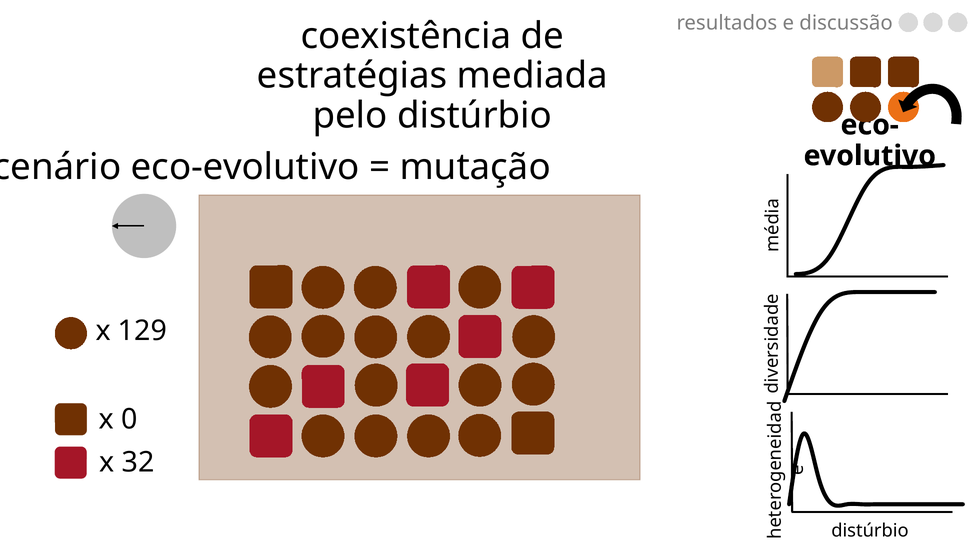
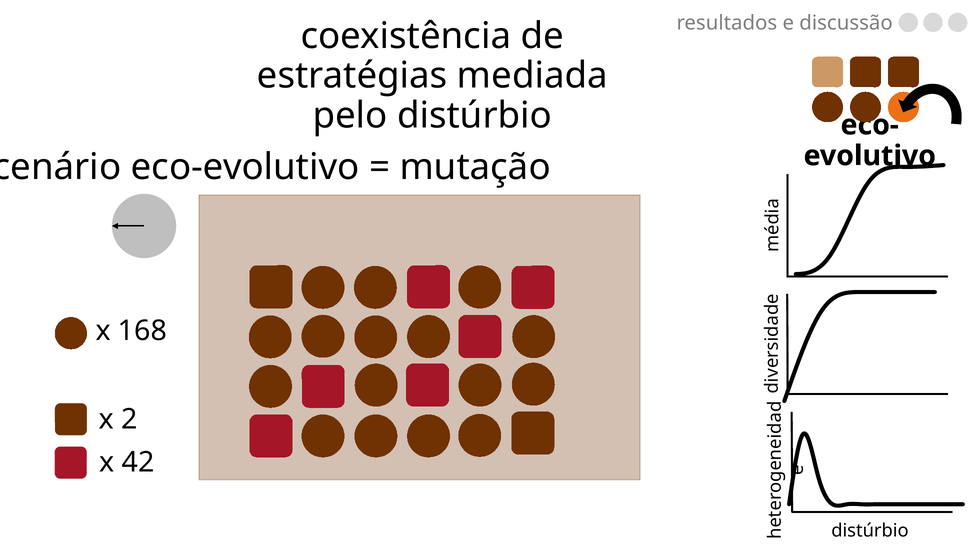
129: 129 -> 168 (142, 330)
0: 0 -> 2 (130, 419)
32: 32 -> 42 (138, 462)
